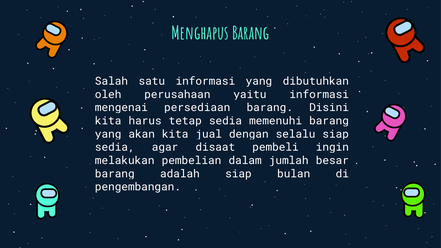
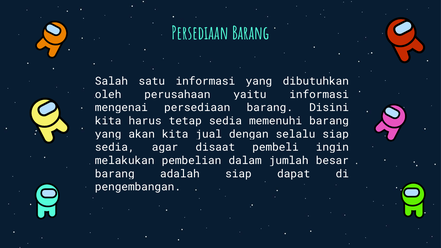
Menghapus: Menghapus -> Persediaan (200, 33)
bulan: bulan -> dapat (294, 174)
